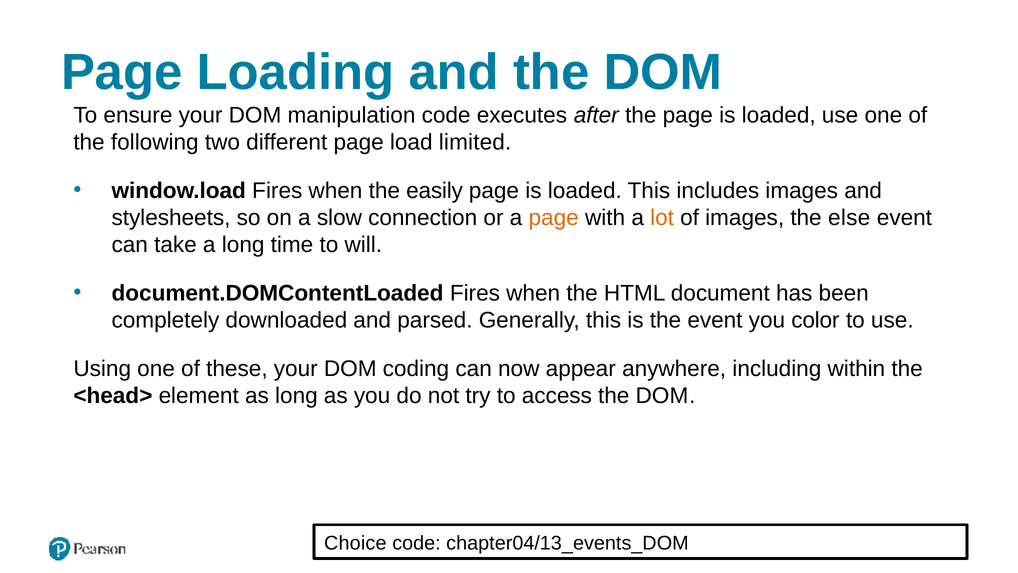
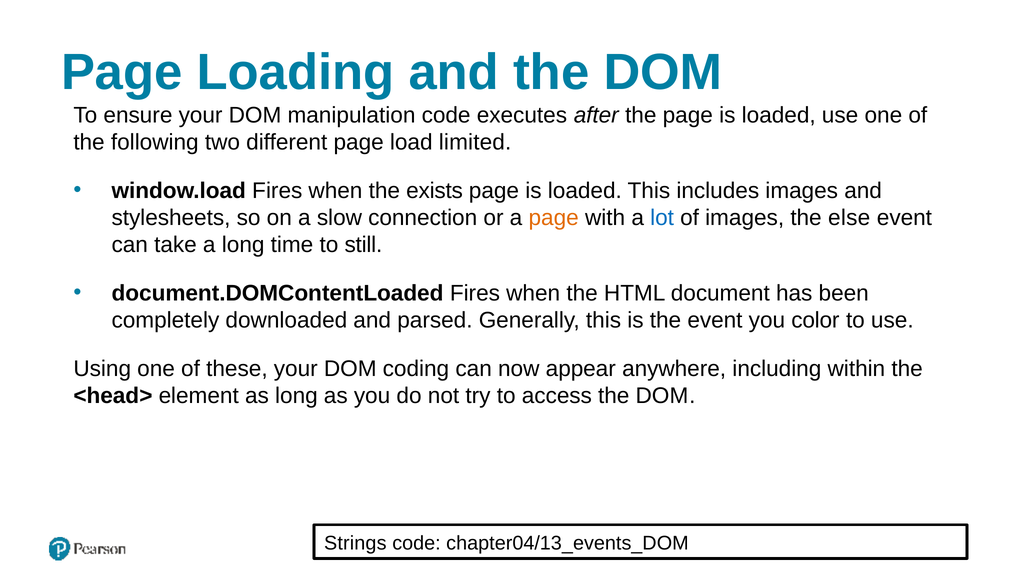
easily: easily -> exists (435, 190)
lot colour: orange -> blue (662, 218)
will: will -> still (363, 245)
Choice: Choice -> Strings (355, 543)
